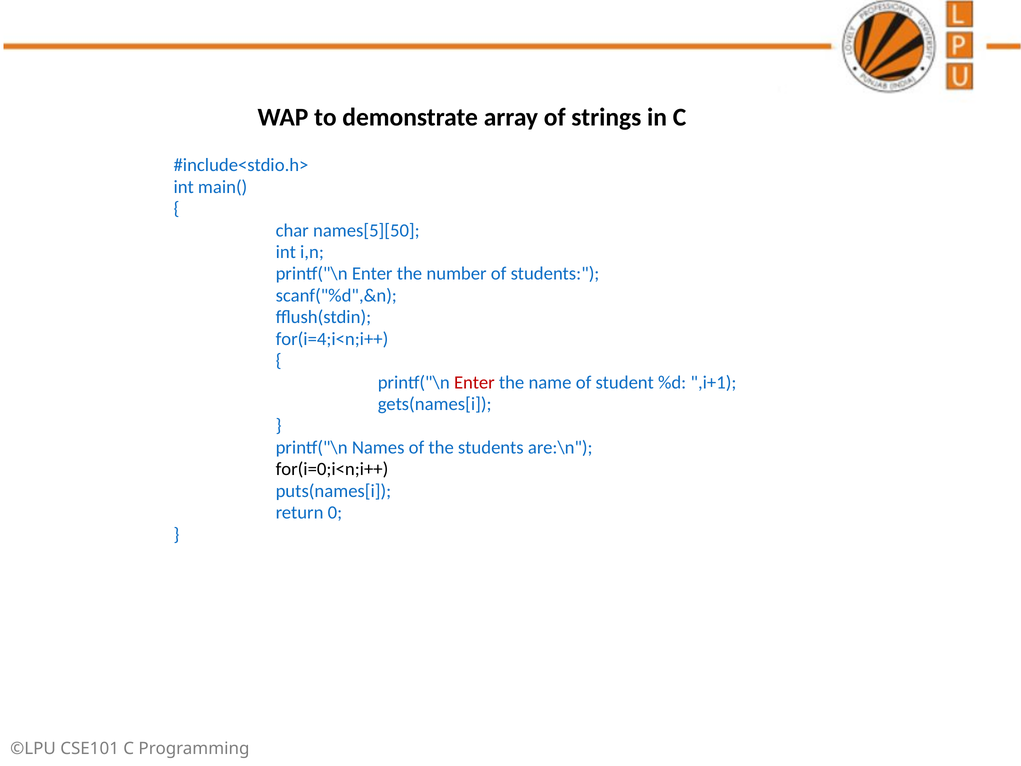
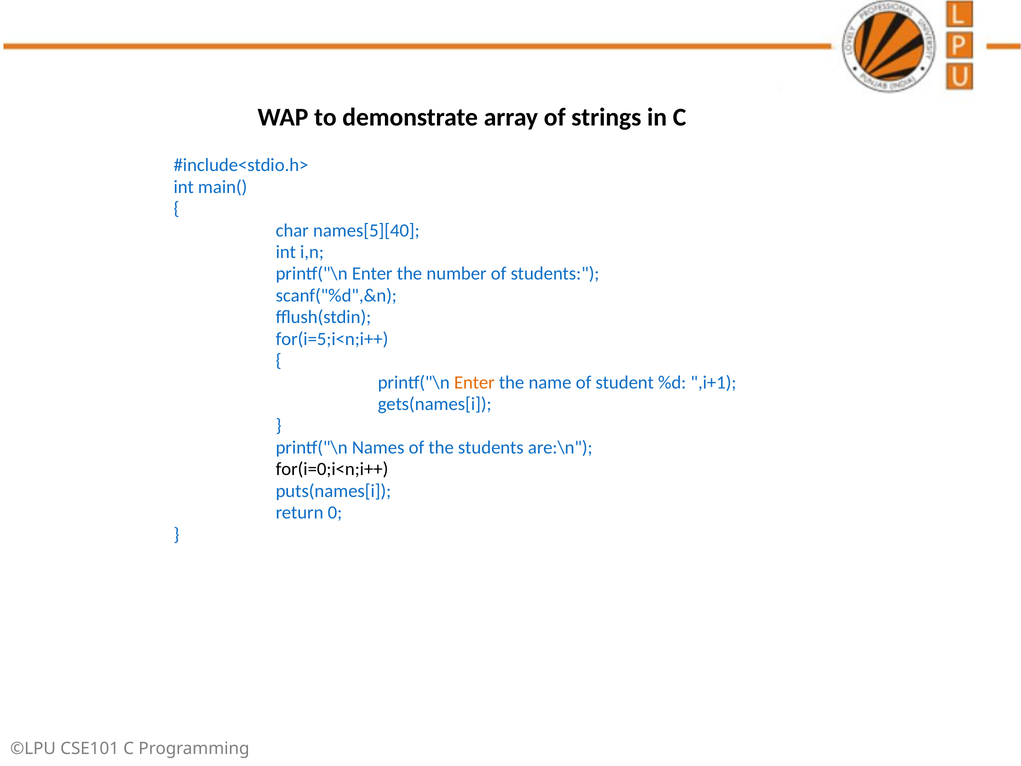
names[5][50: names[5][50 -> names[5][40 (366, 230)
for(i=4;i<n;i++: for(i=4;i<n;i++ -> for(i=5;i<n;i++ (332, 339)
Enter colour: red -> orange (474, 382)
